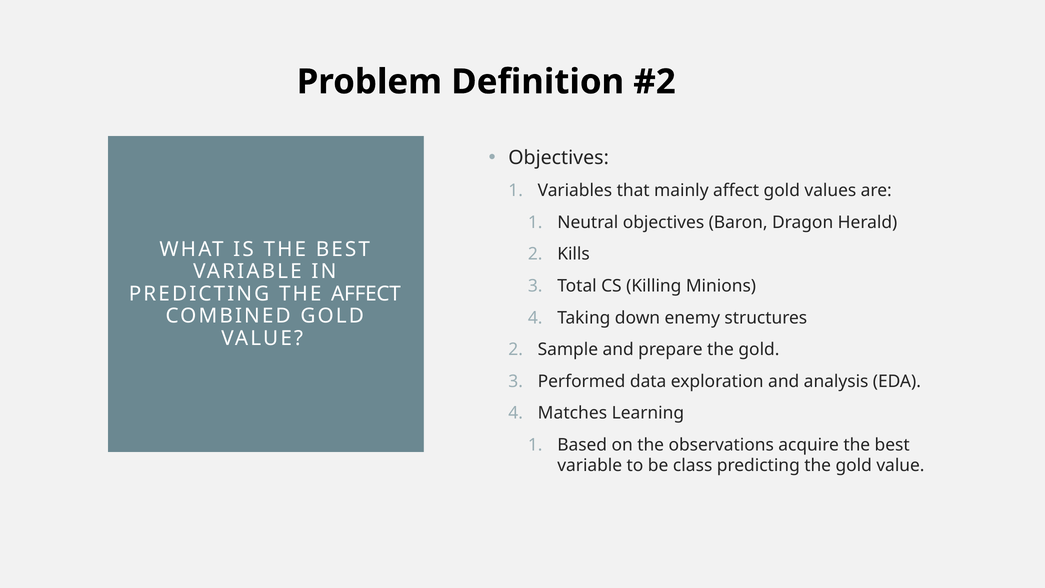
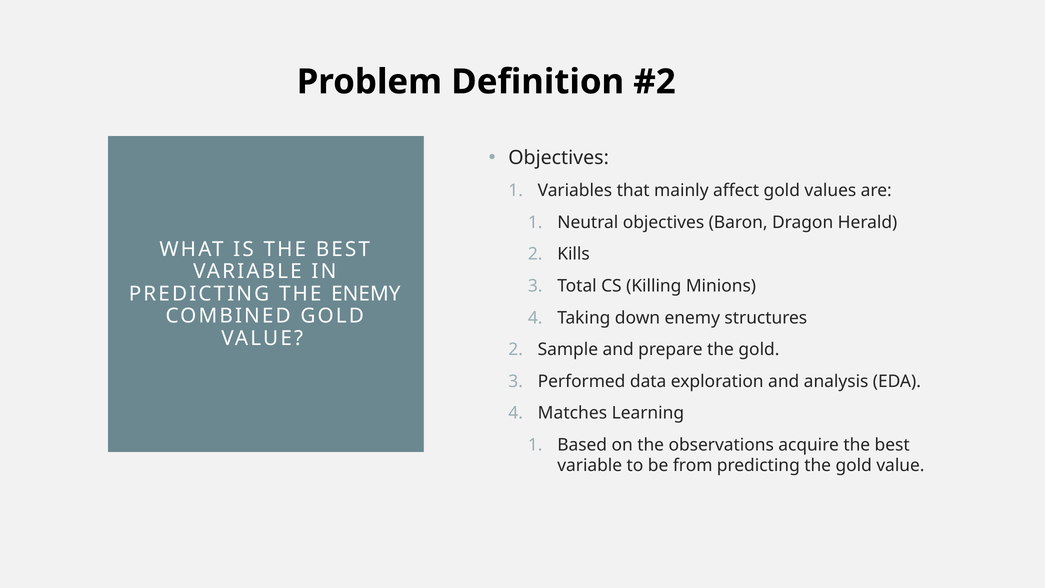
THE AFFECT: AFFECT -> ENEMY (366, 294)
class: class -> from (693, 466)
